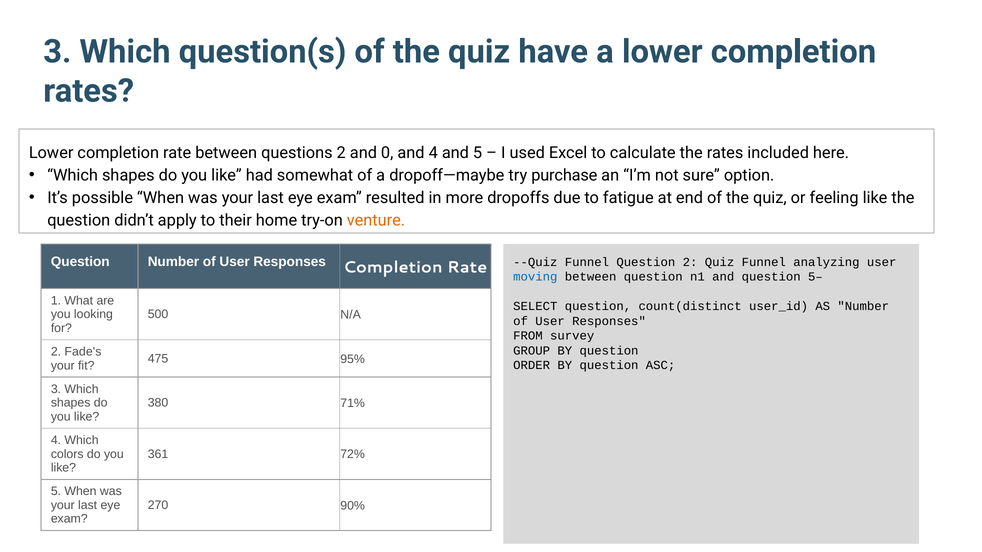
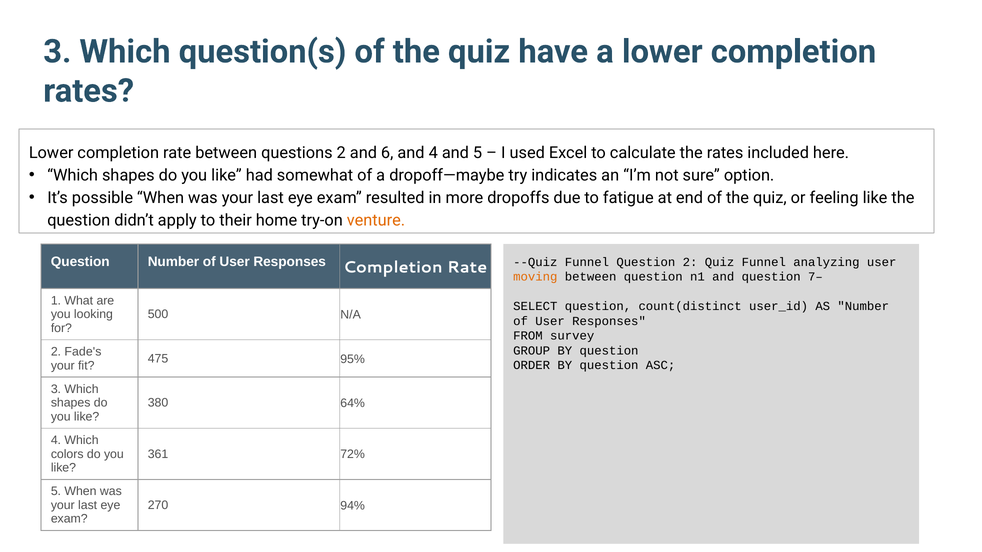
0: 0 -> 6 (387, 153)
purchase: purchase -> indicates (564, 175)
moving colour: blue -> orange (535, 277)
5–: 5– -> 7– (815, 277)
71%: 71% -> 64% (353, 404)
90%: 90% -> 94% (353, 506)
